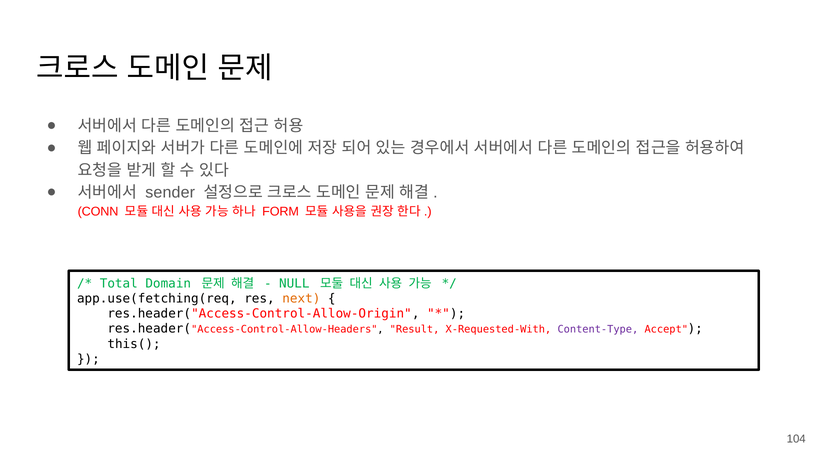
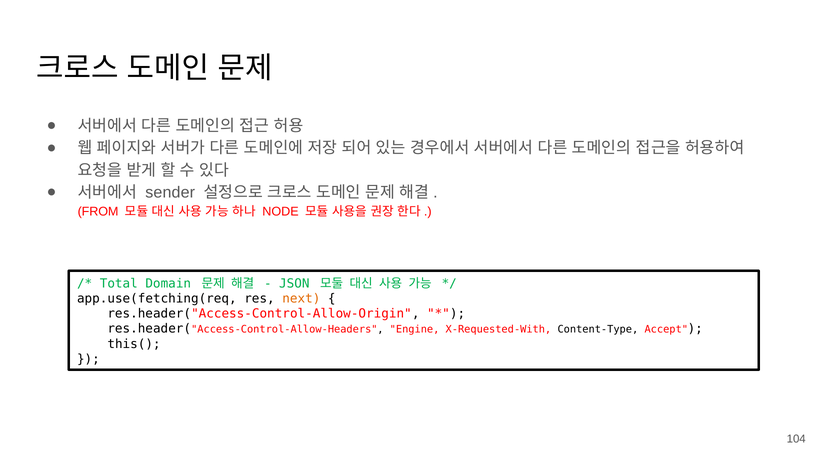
CONN: CONN -> FROM (98, 212)
FORM: FORM -> NODE (280, 212)
NULL: NULL -> JSON (294, 283)
Result: Result -> Engine (415, 330)
Content-Type colour: purple -> black (598, 330)
